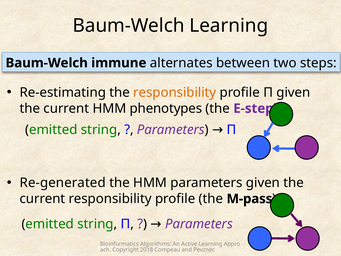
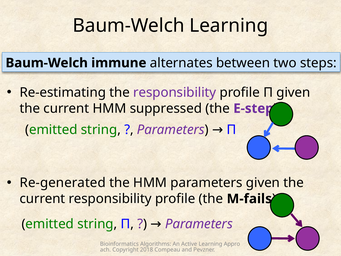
responsibility colour: orange -> purple (175, 92)
phenotypes: phenotypes -> suppressed (166, 108)
M-pass: M-pass -> M-fails (249, 199)
